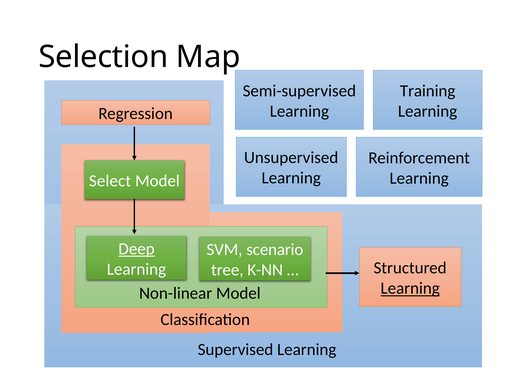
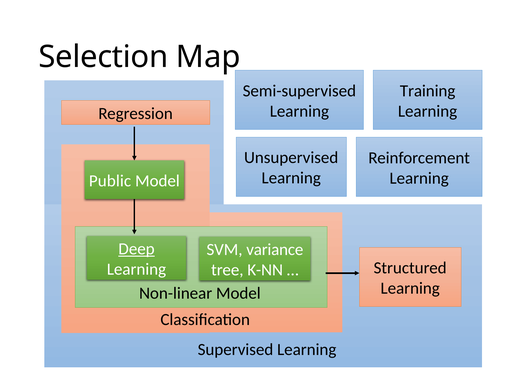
Select: Select -> Public (110, 181)
scenario: scenario -> variance (275, 250)
Learning underline: present -> none (410, 288)
